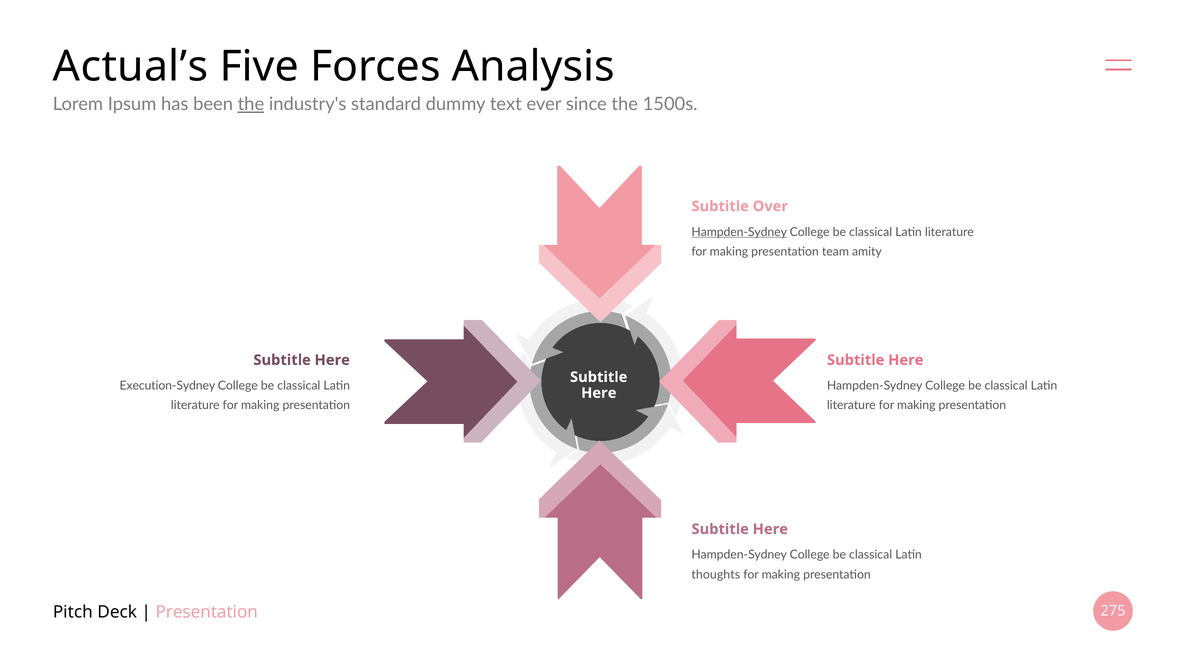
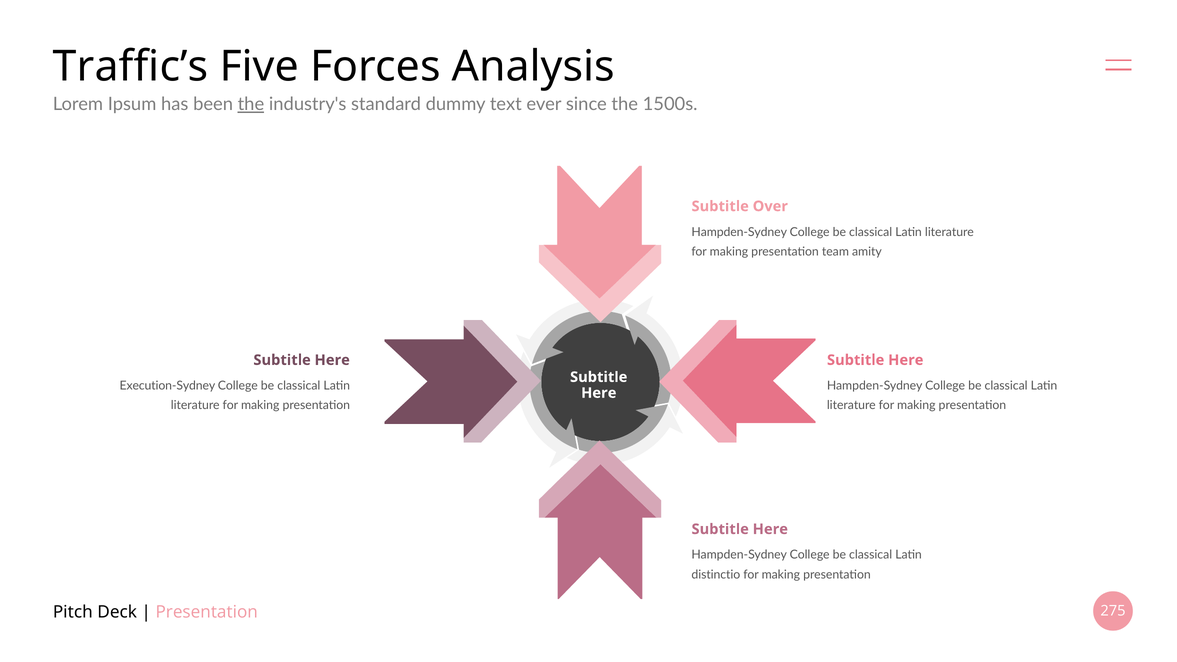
Actual’s: Actual’s -> Traffic’s (131, 66)
Hampden-Sydney underline: present -> none (739, 232)
thoughts: thoughts -> distinctio (716, 575)
